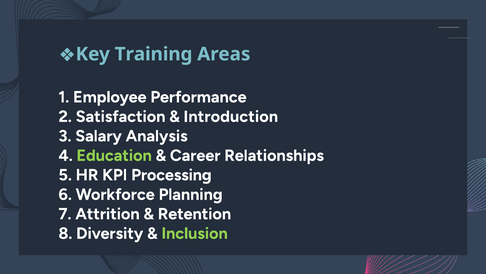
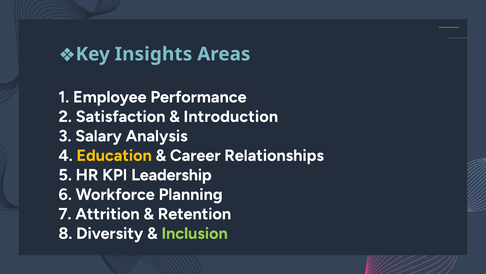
Training: Training -> Insights (153, 54)
Education colour: light green -> yellow (114, 155)
Processing: Processing -> Leadership (171, 175)
